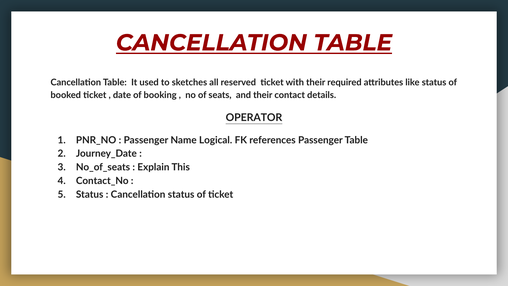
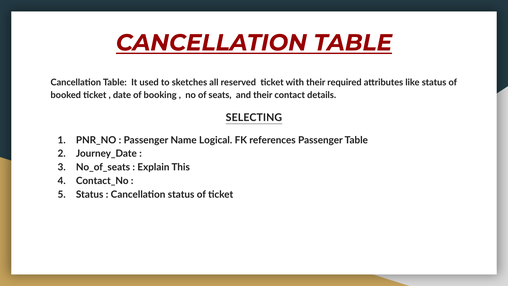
OPERATOR: OPERATOR -> SELECTING (254, 118)
